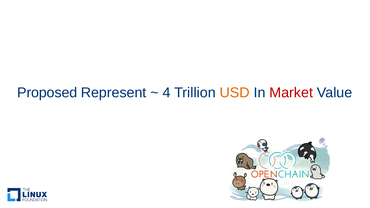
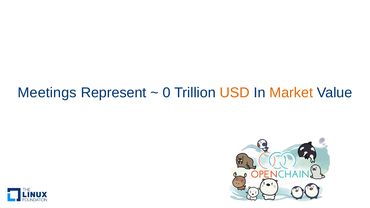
Proposed: Proposed -> Meetings (47, 93)
4: 4 -> 0 (167, 93)
Market colour: red -> orange (291, 93)
